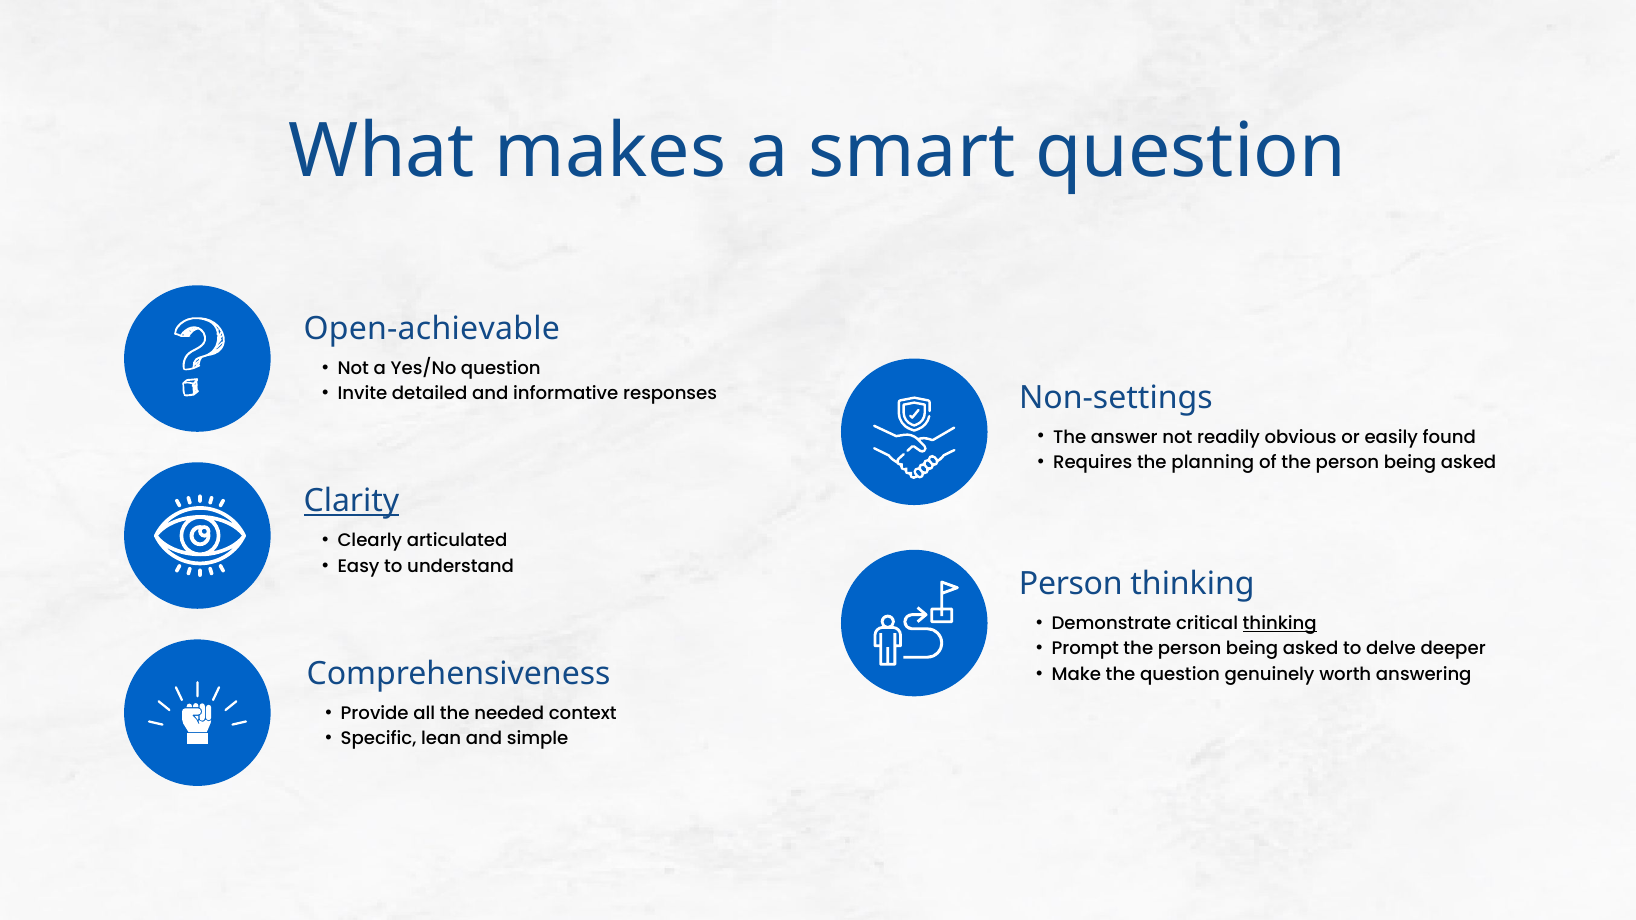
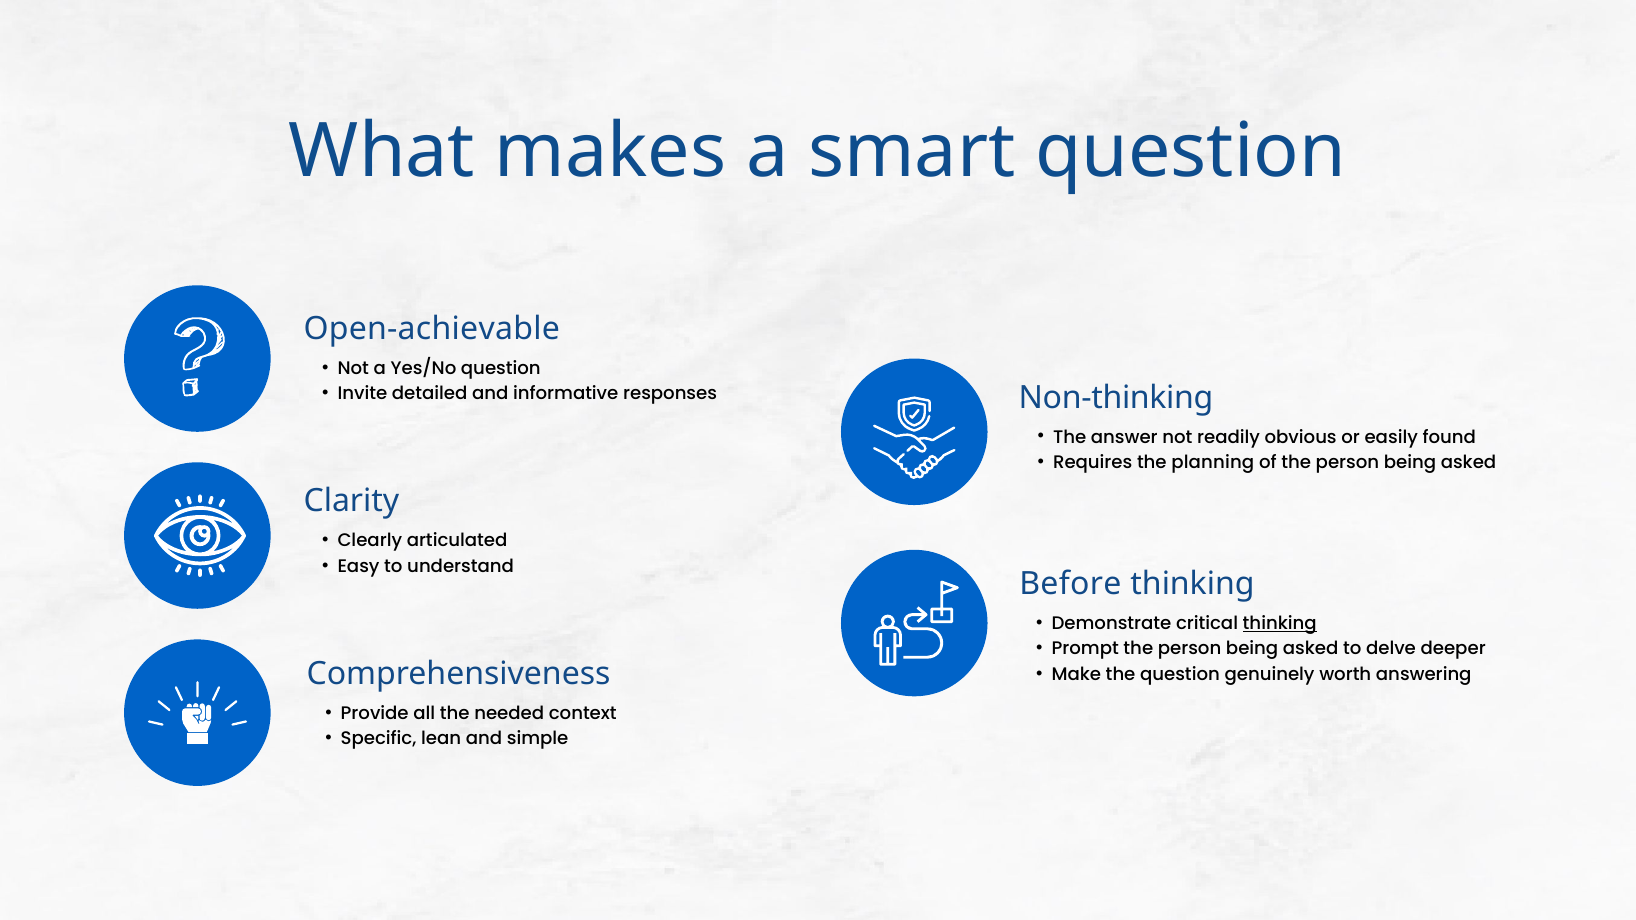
Non-settings: Non-settings -> Non-thinking (1116, 398)
Clarity underline: present -> none (351, 501)
Person: Person -> Before (1070, 584)
